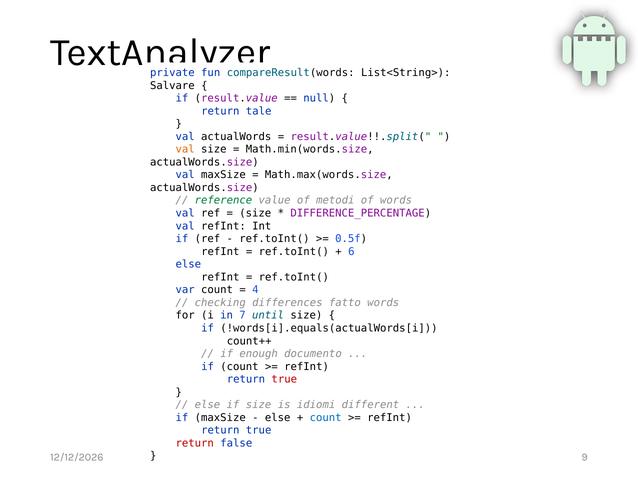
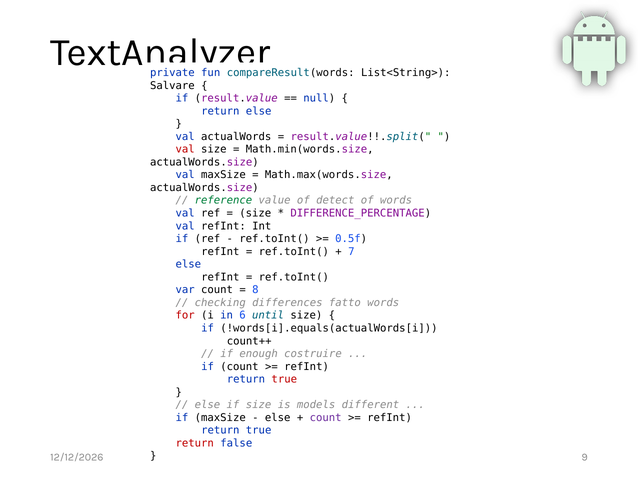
return tale: tale -> else (259, 111)
val colour: orange -> red (185, 149)
metodi: metodi -> detect (335, 200)
6: 6 -> 7 (351, 251)
4: 4 -> 8 (255, 290)
for colour: black -> red (185, 315)
7: 7 -> 6 (243, 315)
documento: documento -> costruire (313, 353)
idiomi: idiomi -> models (316, 404)
count colour: blue -> purple (326, 417)
